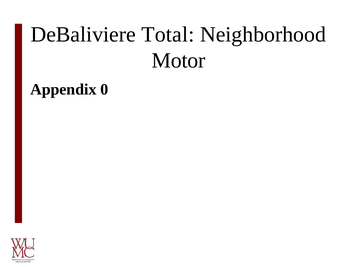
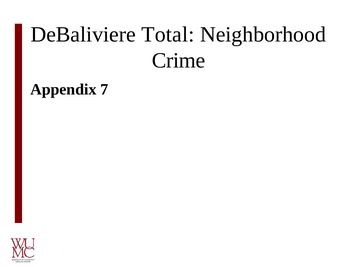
Motor: Motor -> Crime (179, 61)
0: 0 -> 7 (104, 90)
